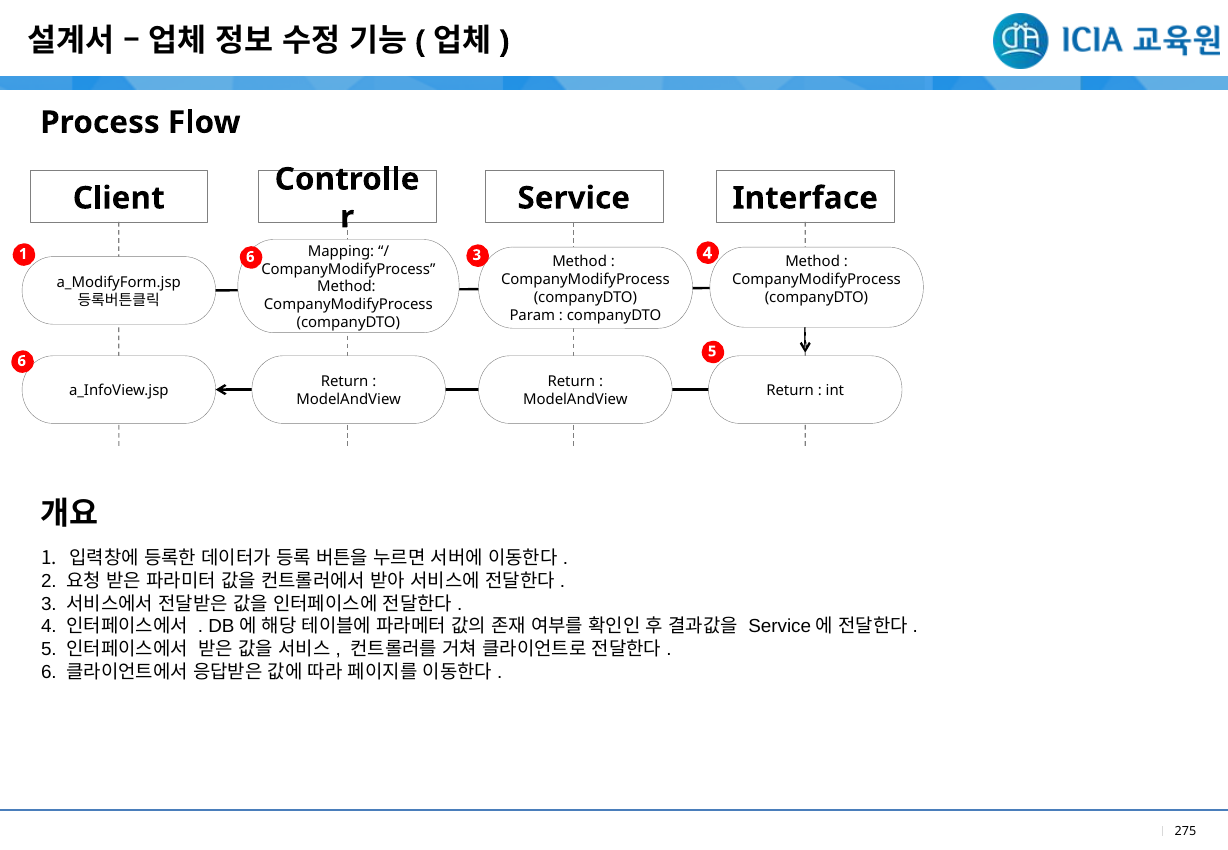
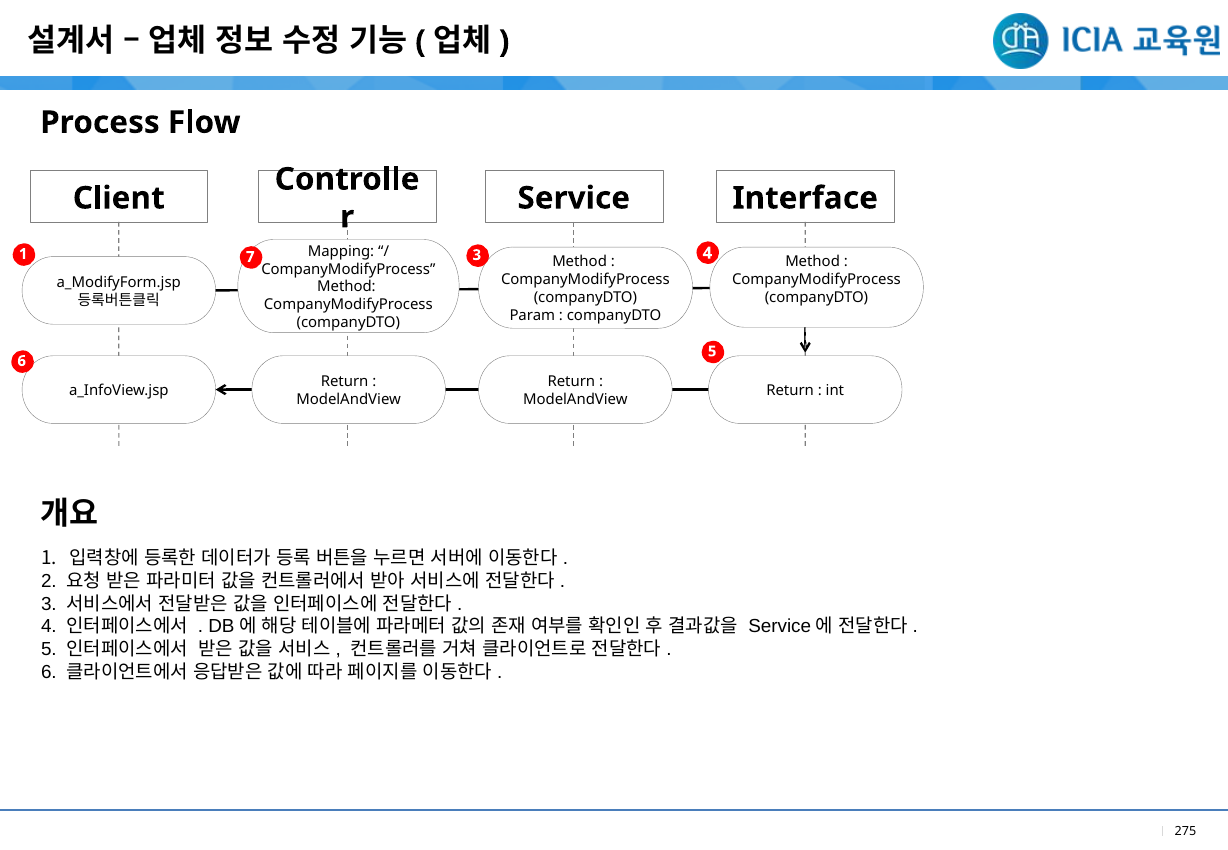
1 6: 6 -> 7 (250, 257)
